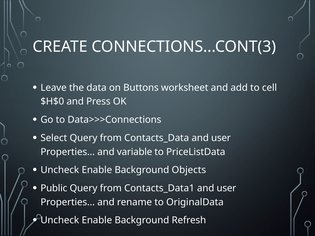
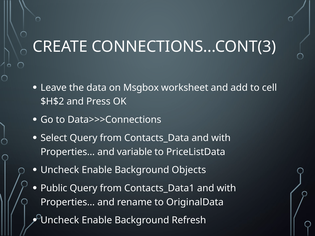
Buttons: Buttons -> Msgbox (141, 88)
$H$0: $H$0 -> $H$2 (52, 102)
Contacts_Data and user: user -> with (221, 138)
Contacts_Data1 and user: user -> with (226, 188)
